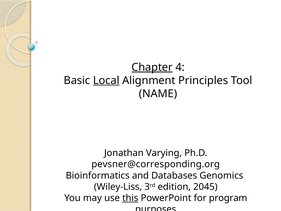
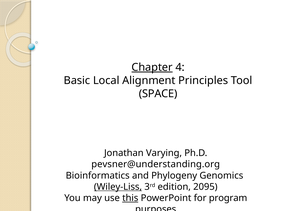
Local underline: present -> none (106, 80)
NAME: NAME -> SPACE (158, 93)
pevsner@corresponding.org: pevsner@corresponding.org -> pevsner@understanding.org (156, 164)
Databases: Databases -> Phylogeny (174, 175)
Wiley-Liss underline: none -> present (118, 187)
2045: 2045 -> 2095 (205, 187)
